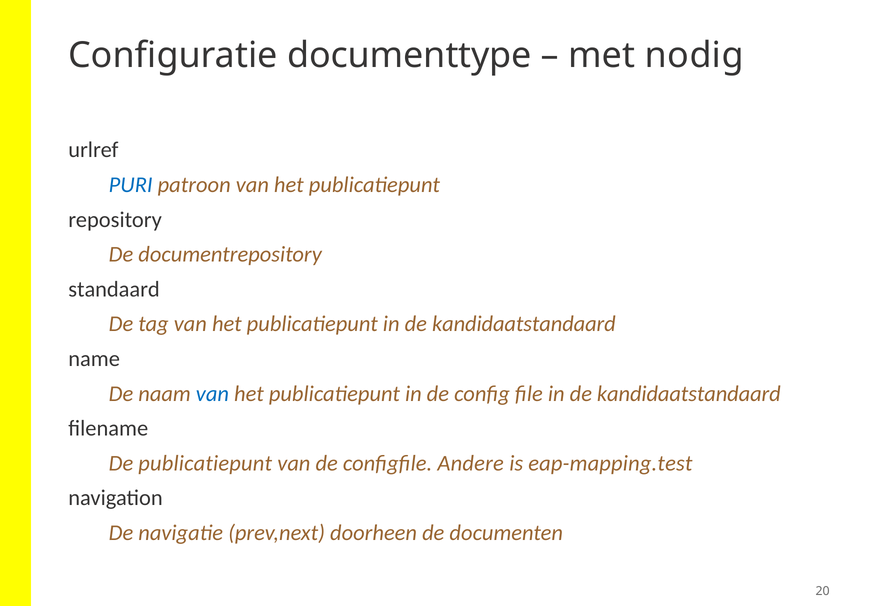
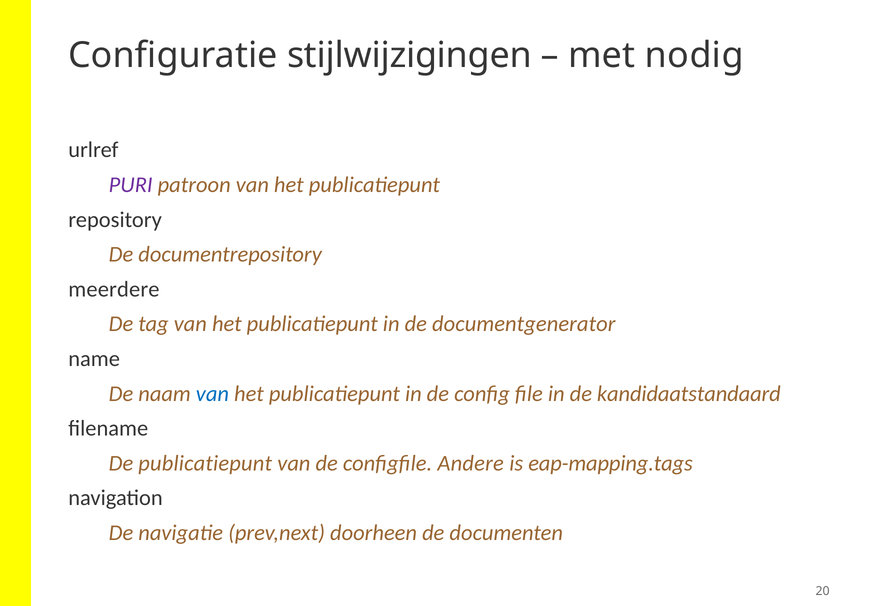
documenttype: documenttype -> stijlwijzigingen (409, 56)
PURI colour: blue -> purple (131, 185)
standaard: standaard -> meerdere (114, 289)
publicatiepunt in de kandidaatstandaard: kandidaatstandaard -> documentgenerator (524, 324)
eap-mapping.test: eap-mapping.test -> eap-mapping.tags (611, 464)
